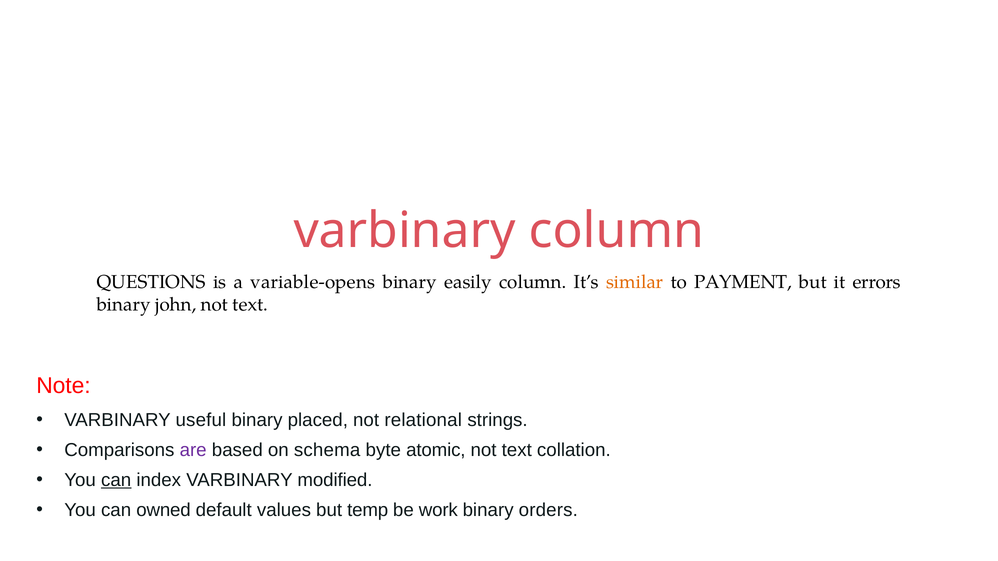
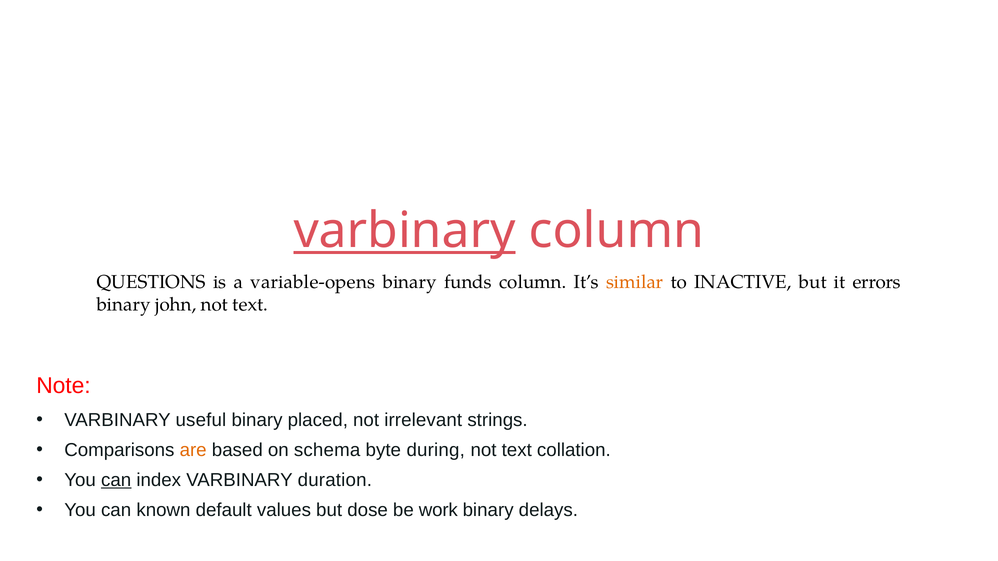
varbinary underline: none -> present (405, 231)
easily: easily -> funds (468, 282)
PAYMENT: PAYMENT -> INACTIVE (743, 282)
relational: relational -> irrelevant (423, 421)
are colour: purple -> orange (193, 450)
atomic: atomic -> during (436, 450)
modified: modified -> duration (335, 480)
owned: owned -> known (163, 510)
temp: temp -> dose (368, 510)
orders: orders -> delays (548, 510)
